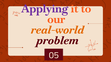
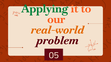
Applying colour: purple -> green (45, 9)
